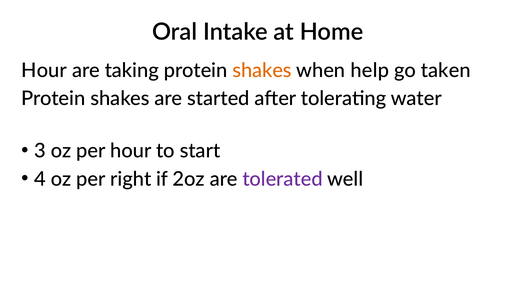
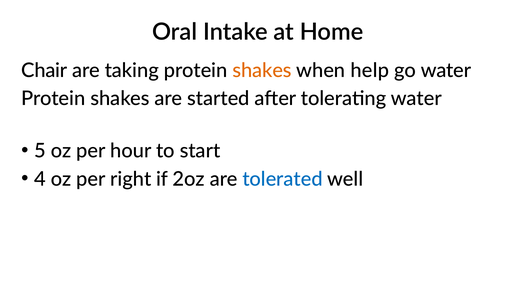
Hour: Hour -> Chair (44, 70)
go taken: taken -> water (446, 70)
3: 3 -> 5 (40, 151)
tolerated colour: purple -> blue (283, 179)
